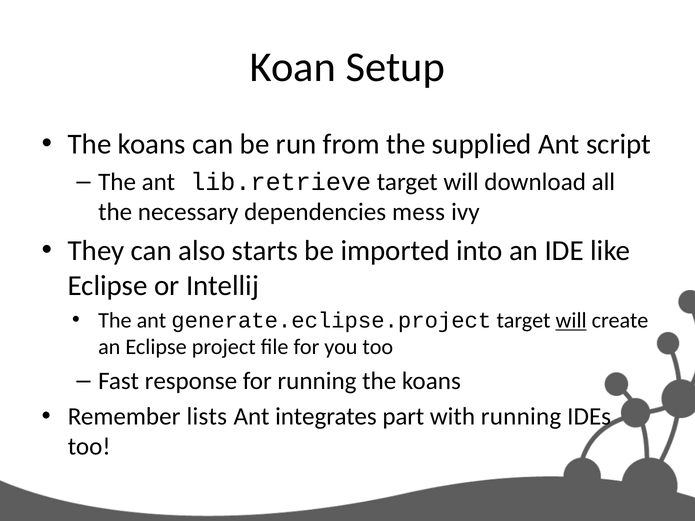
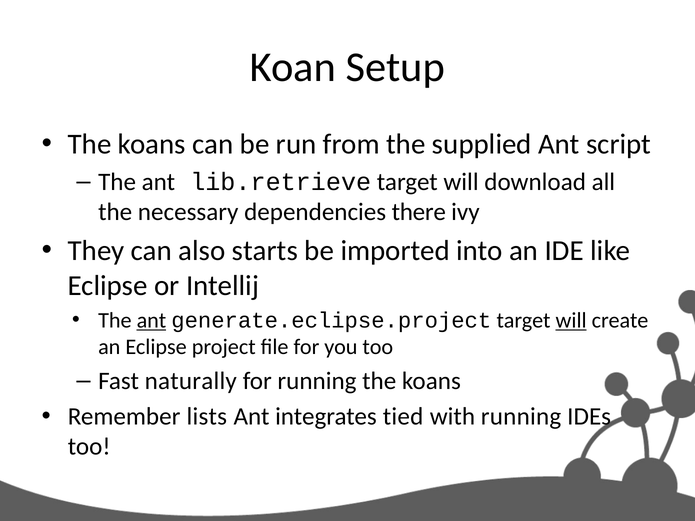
mess: mess -> there (419, 212)
ant underline: none -> present (151, 321)
response: response -> naturally (191, 381)
part: part -> tied (403, 417)
